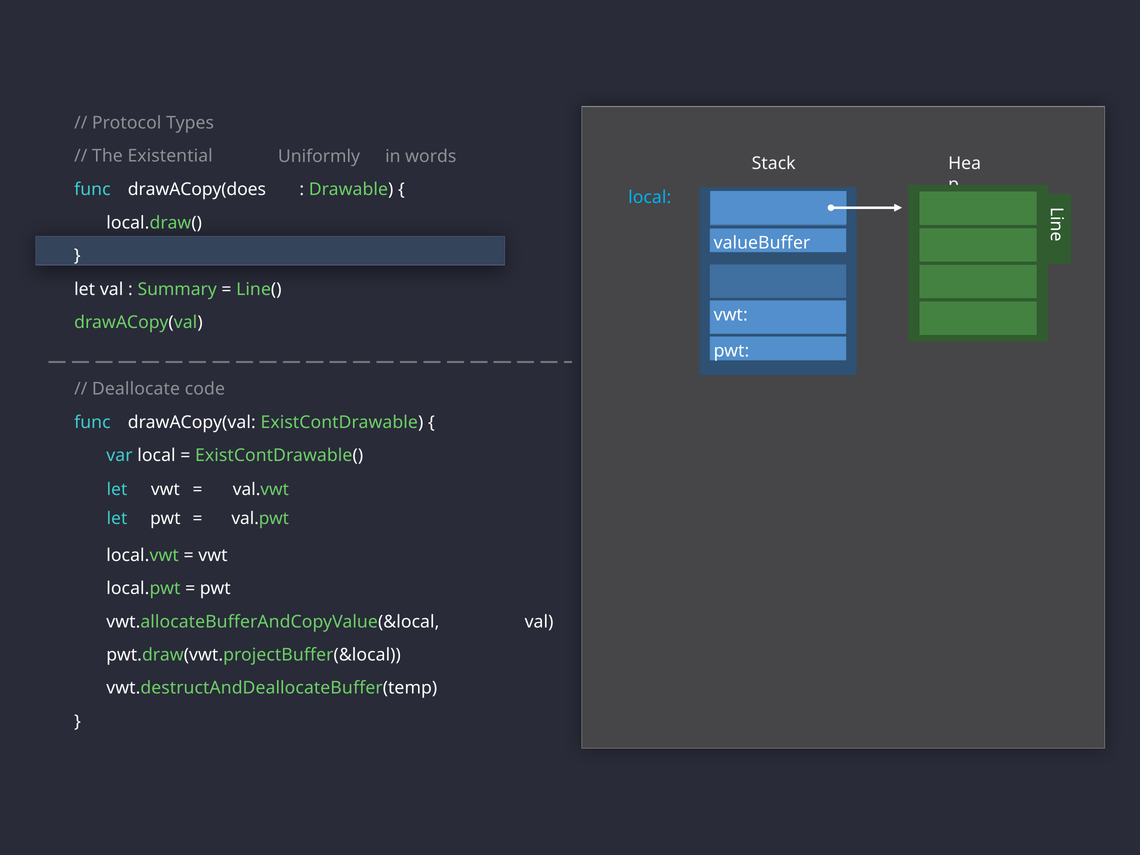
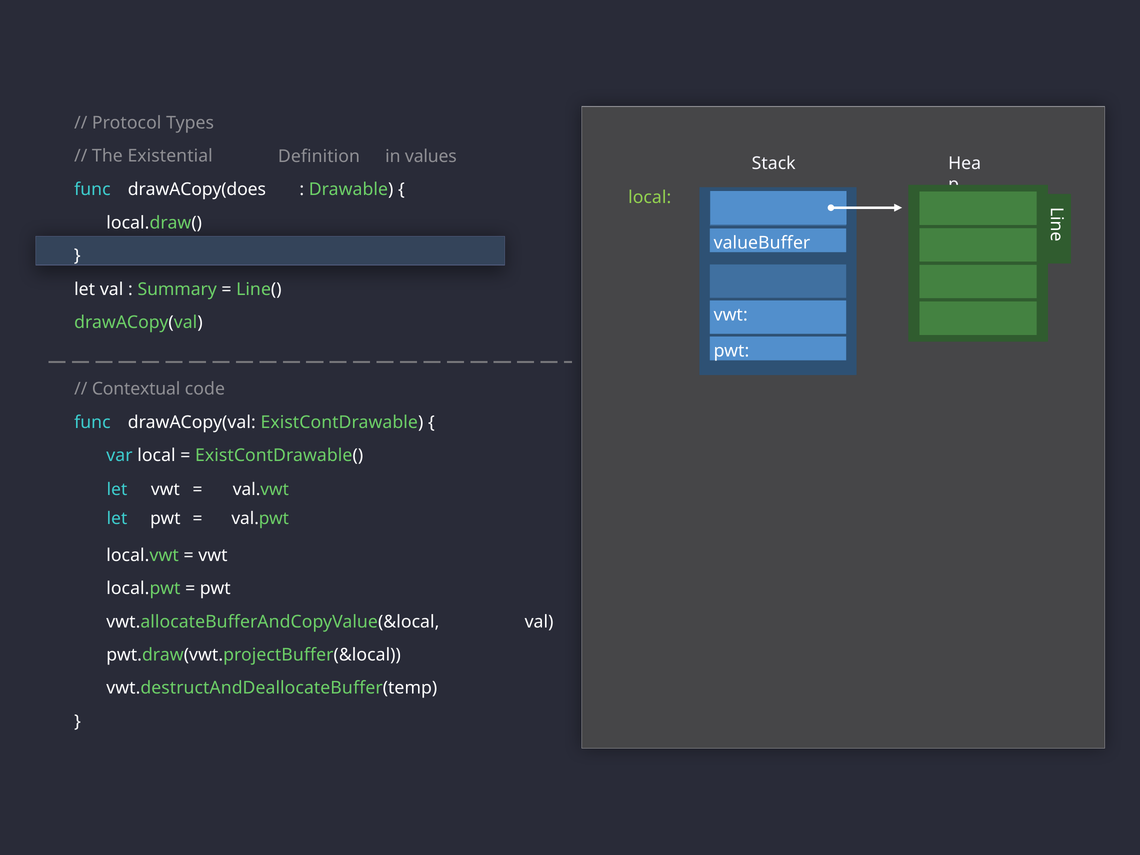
Uniformly: Uniformly -> Definition (319, 156)
words: words -> values (431, 156)
local colour: light blue -> light green (650, 197)
Deallocate: Deallocate -> Contextual (136, 389)
